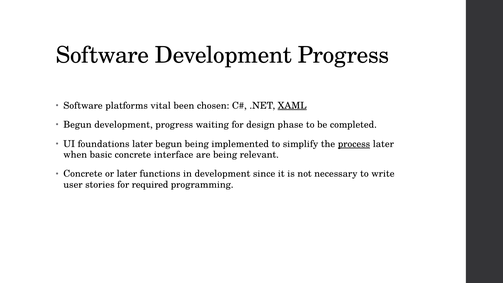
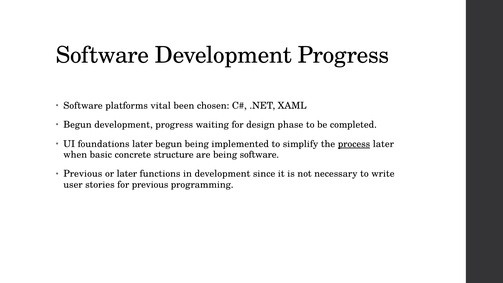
XAML underline: present -> none (292, 106)
interface: interface -> structure (174, 155)
being relevant: relevant -> software (259, 155)
Concrete: Concrete -> Previous (83, 174)
for required: required -> previous (150, 185)
